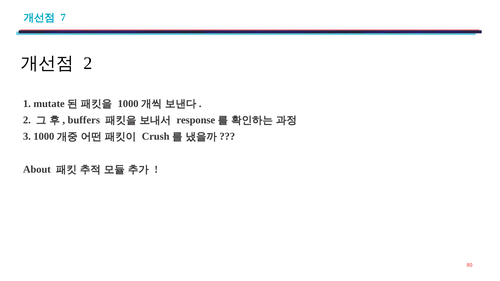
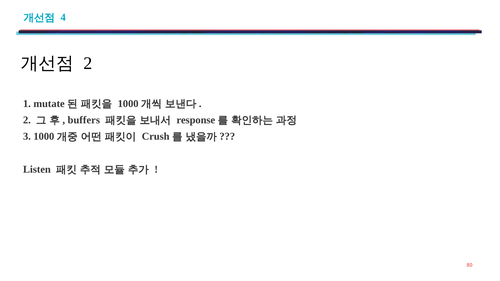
7: 7 -> 4 (63, 18)
About: About -> Listen (37, 170)
